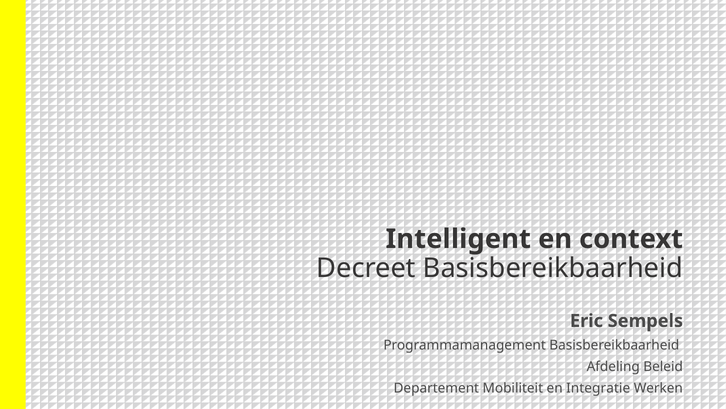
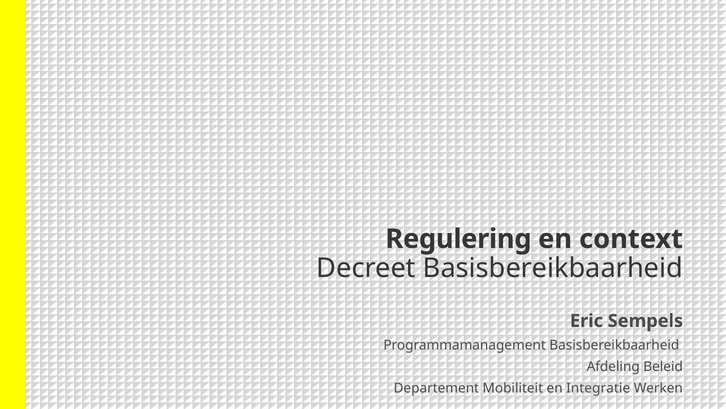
Intelligent: Intelligent -> Regulering (458, 239)
